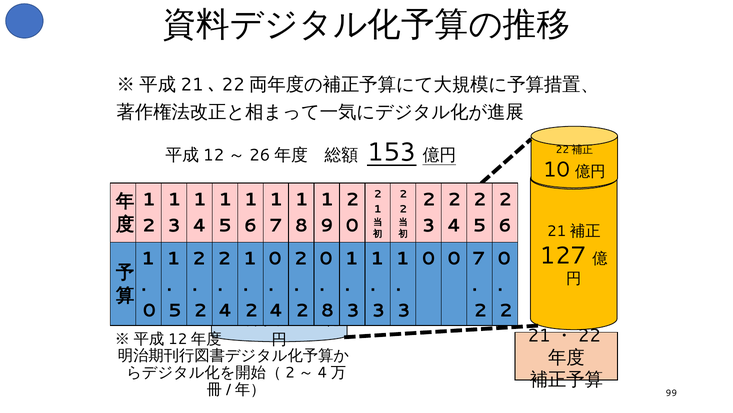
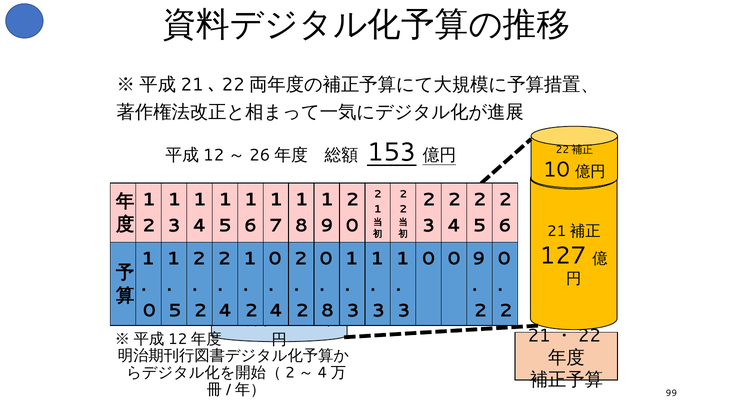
0 7: 7 -> 9 (479, 258)
